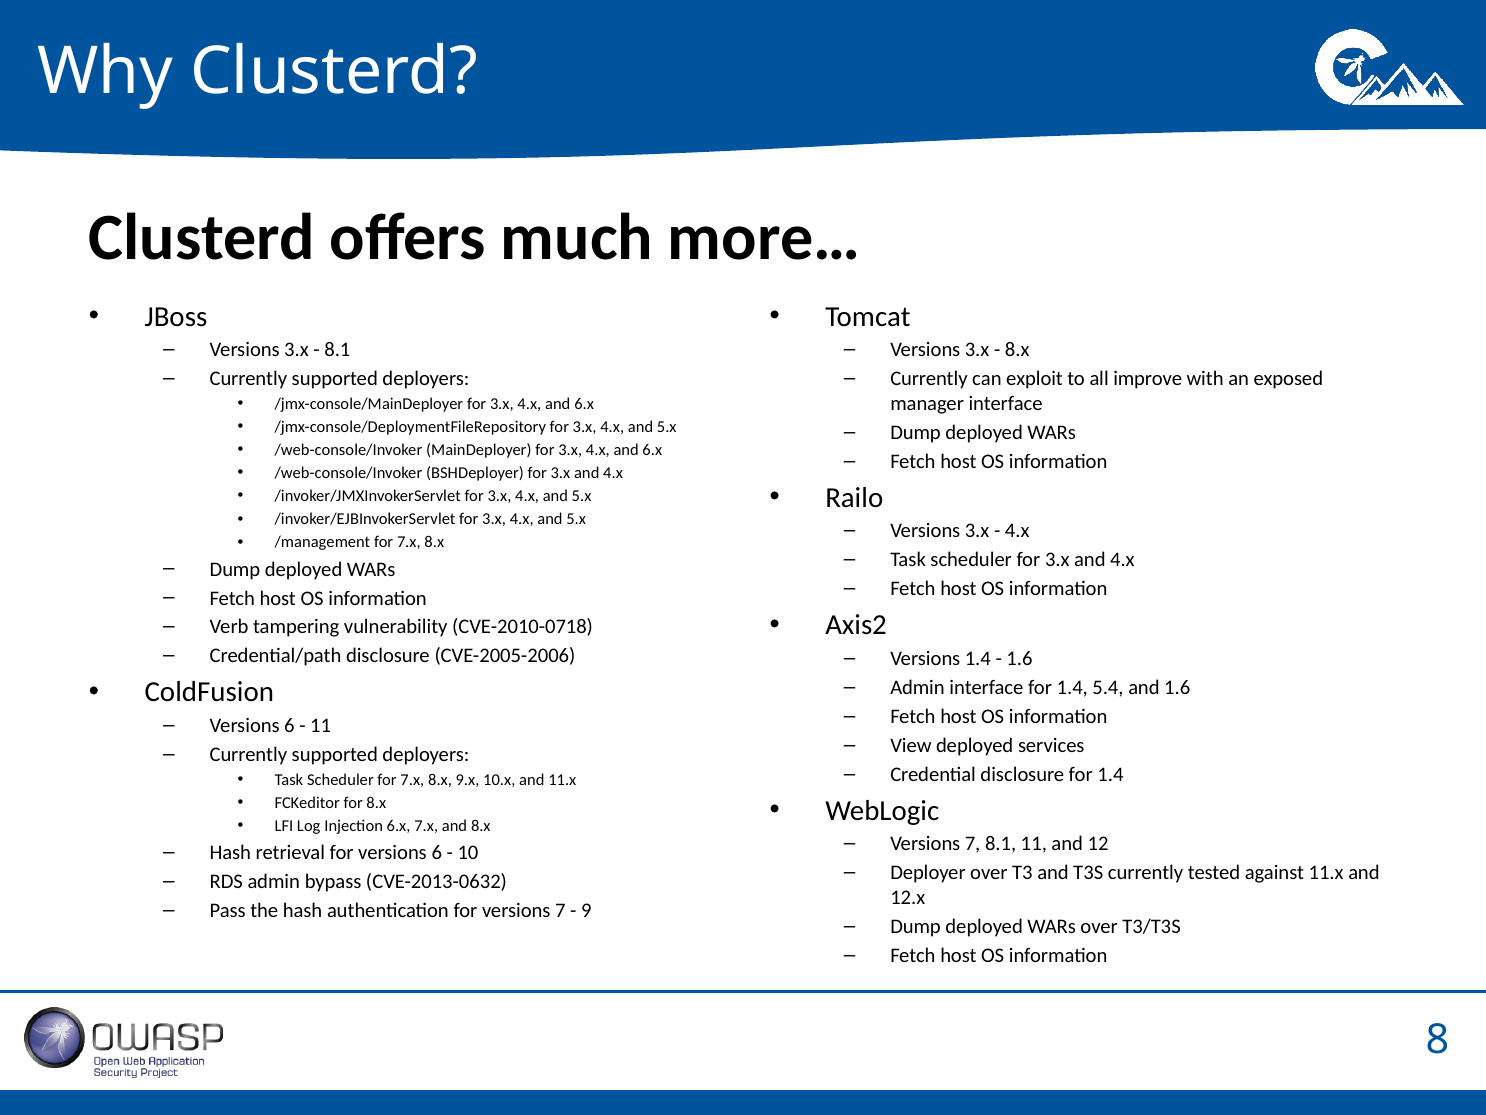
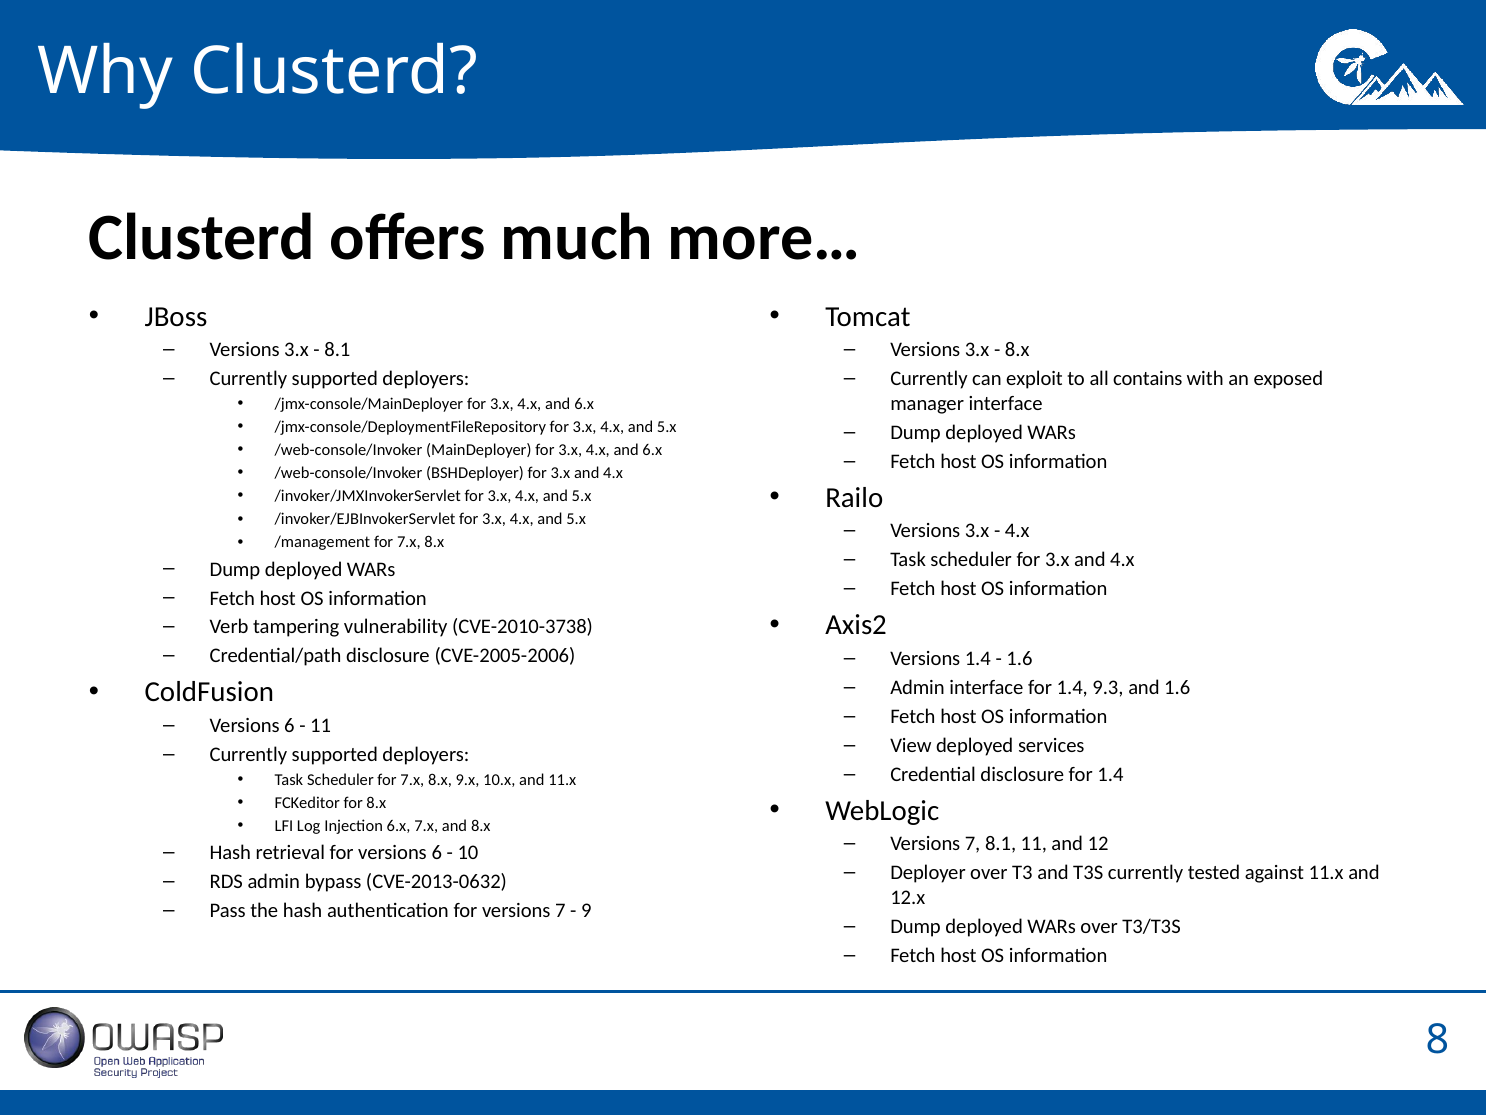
improve: improve -> contains (1148, 379)
CVE-2010-0718: CVE-2010-0718 -> CVE-2010-3738 (523, 627)
5.4: 5.4 -> 9.3 (1108, 687)
